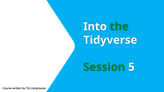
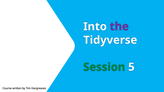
the colour: green -> purple (119, 27)
